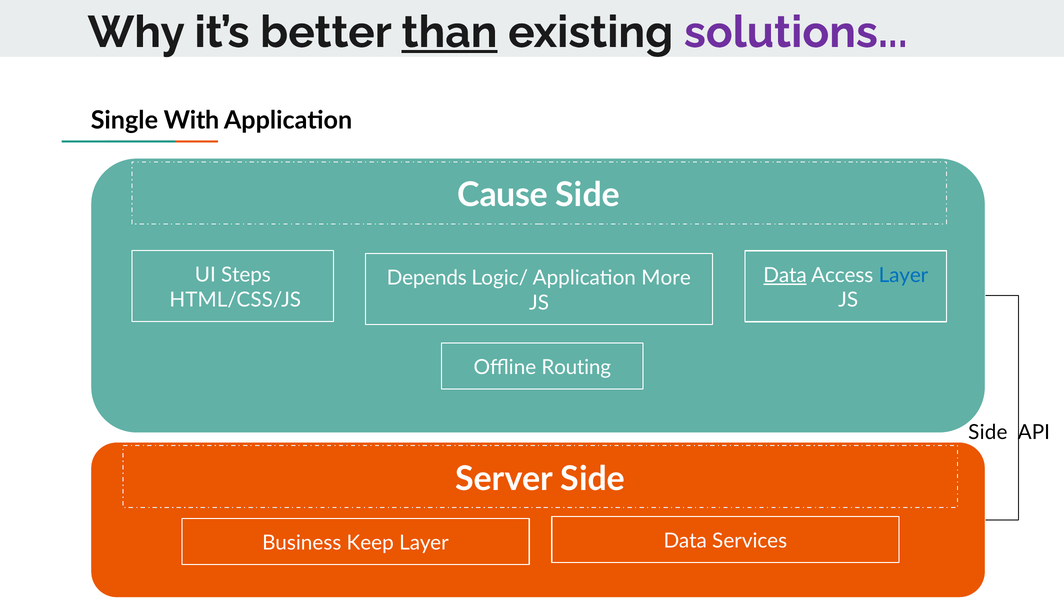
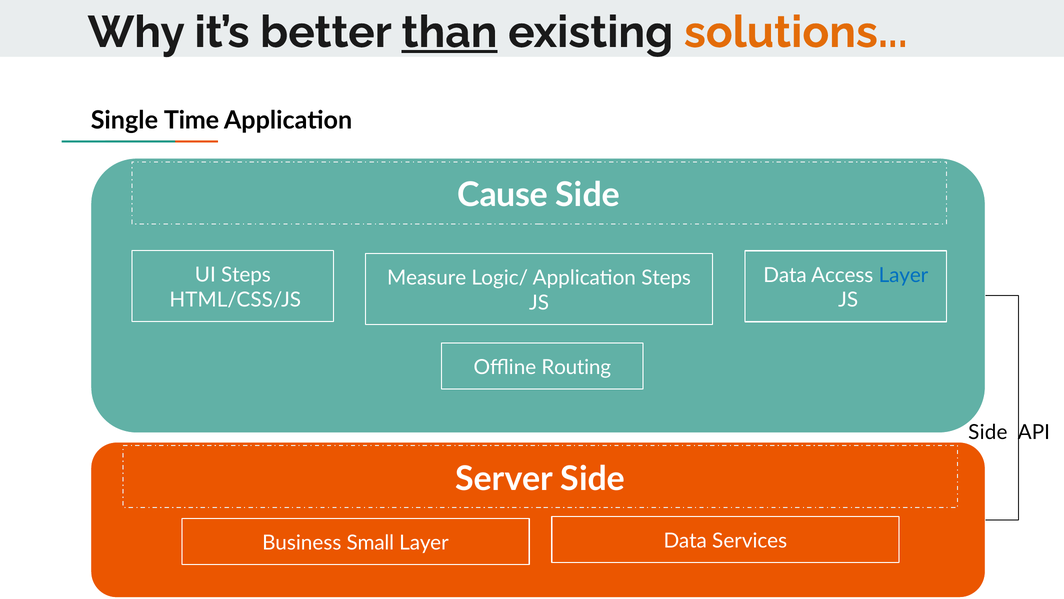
solutions colour: purple -> orange (796, 32)
With: With -> Time (191, 121)
Data underline: present -> none (785, 275)
Depends: Depends -> Measure (427, 278)
Application More: More -> Steps (666, 278)
Keep: Keep -> Small (370, 543)
